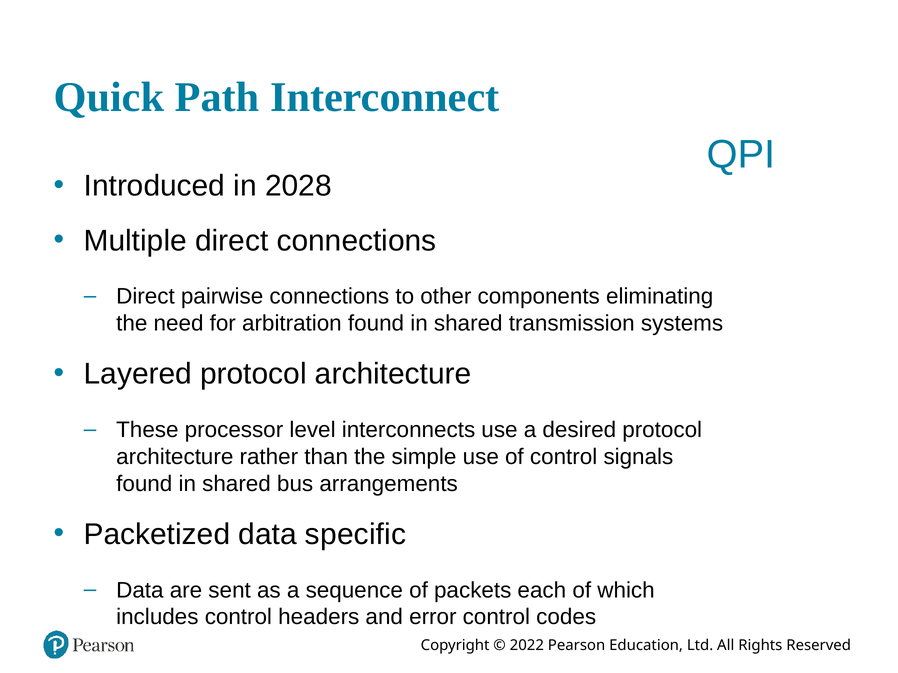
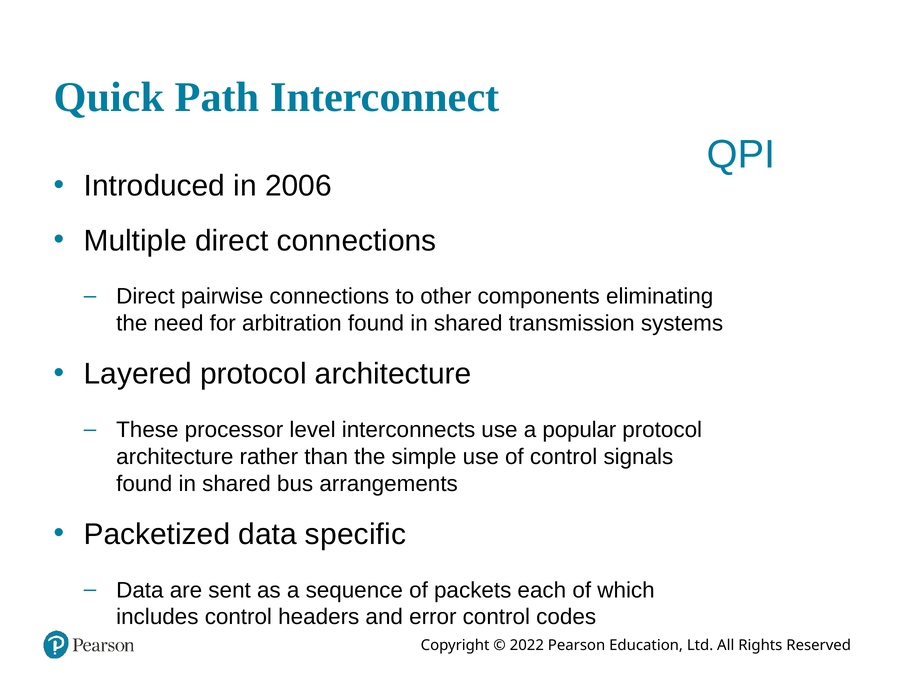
2028: 2028 -> 2006 (298, 186)
desired: desired -> popular (579, 430)
